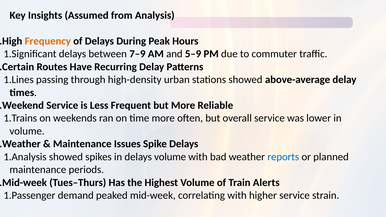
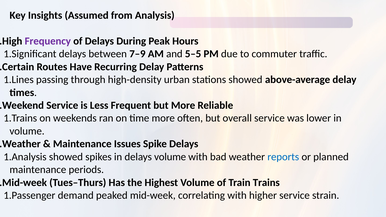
Frequency colour: orange -> purple (48, 41)
5–9: 5–9 -> 5–5 (193, 54)
Alerts: Alerts -> Trains (266, 183)
